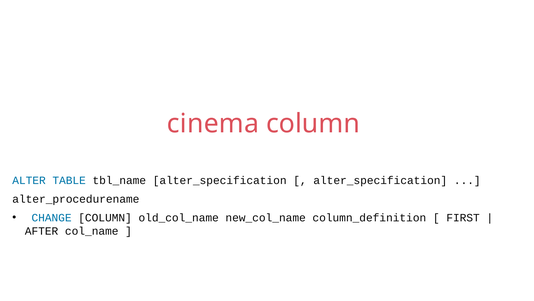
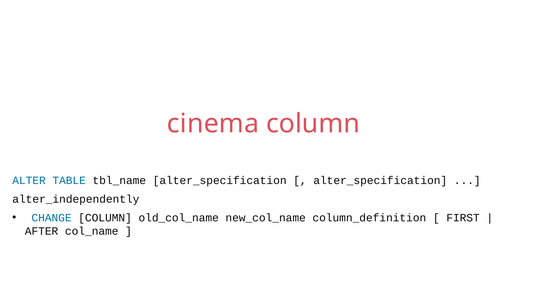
alter_procedurename: alter_procedurename -> alter_independently (76, 199)
